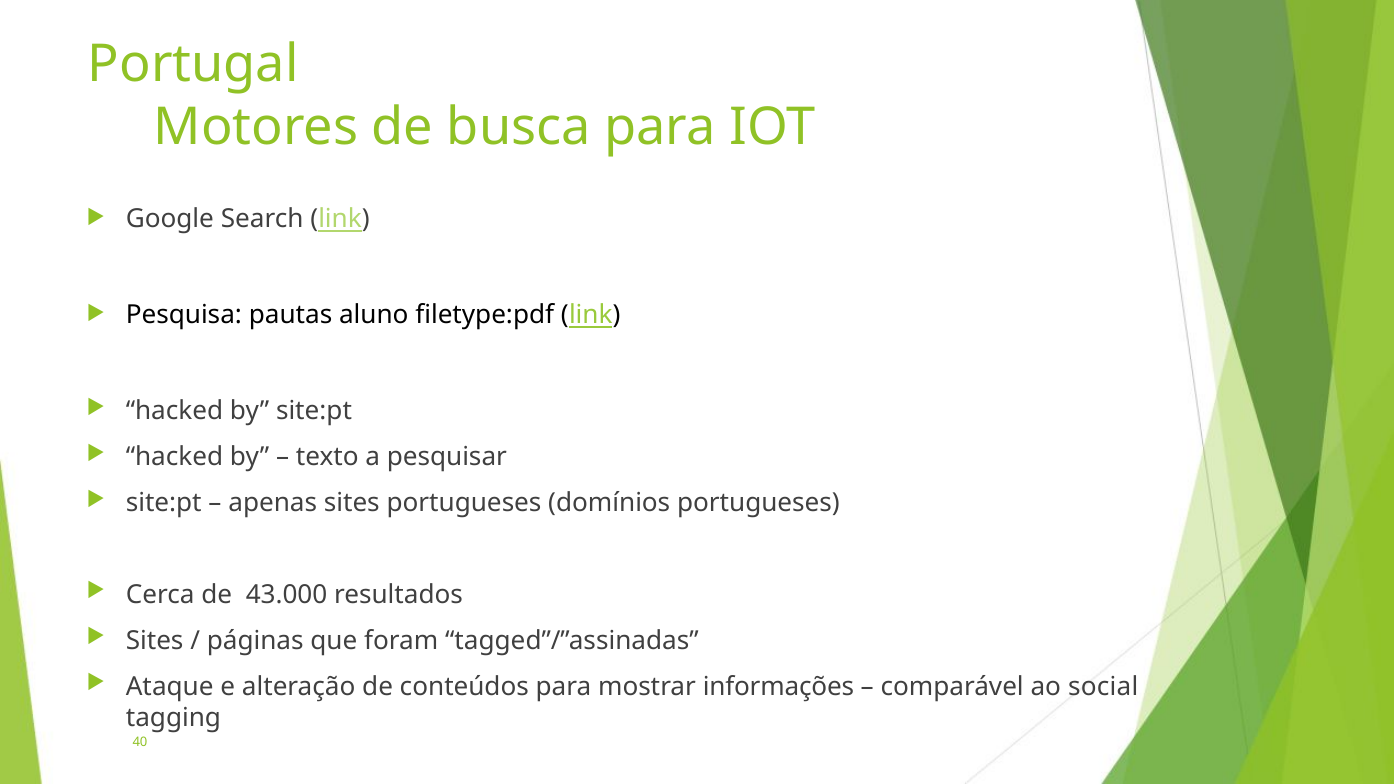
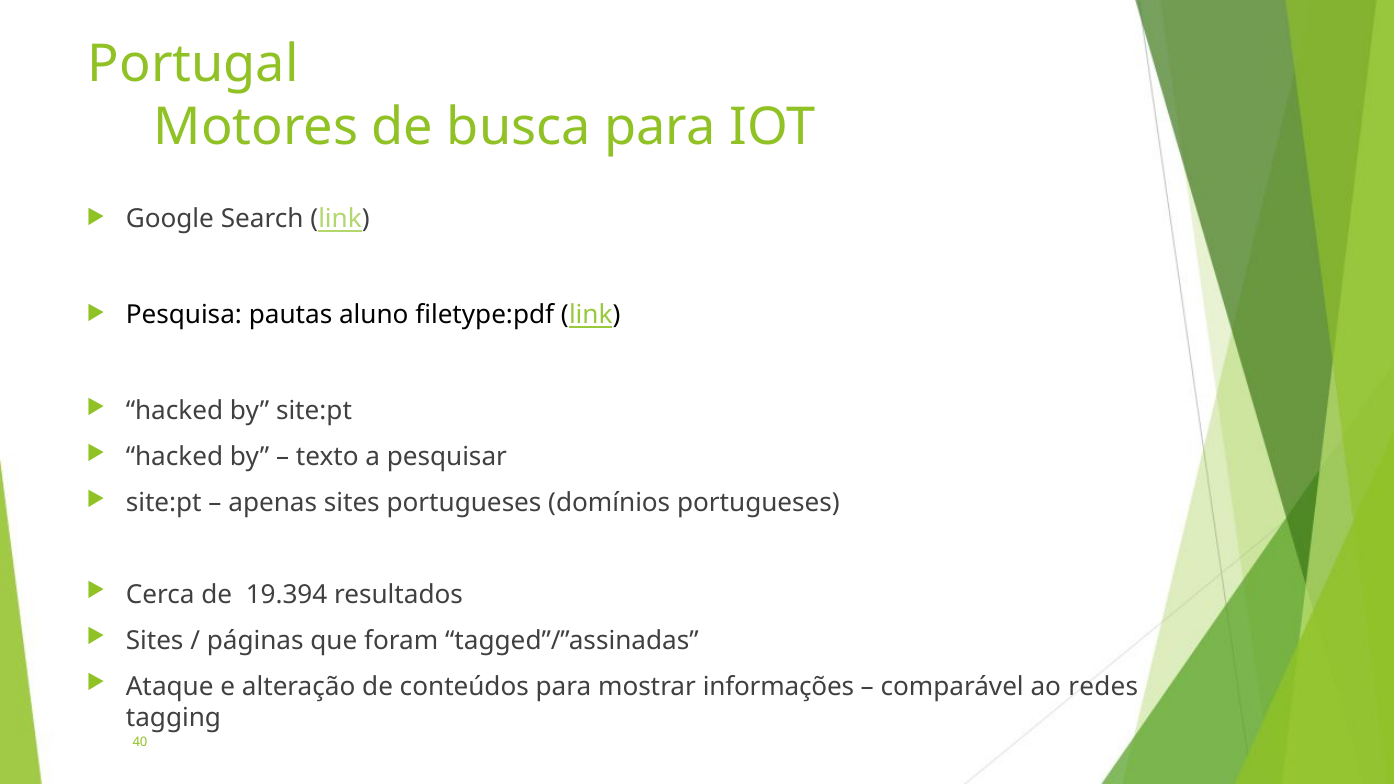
43.000: 43.000 -> 19.394 (287, 595)
social: social -> redes (1103, 687)
